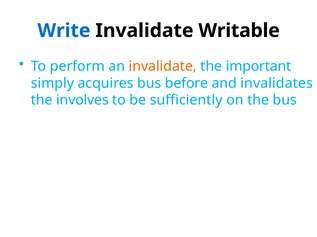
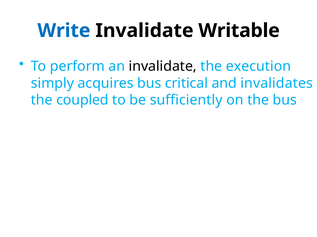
invalidate colour: orange -> black (163, 67)
important: important -> execution (258, 67)
before: before -> critical (186, 83)
involves: involves -> coupled (82, 100)
